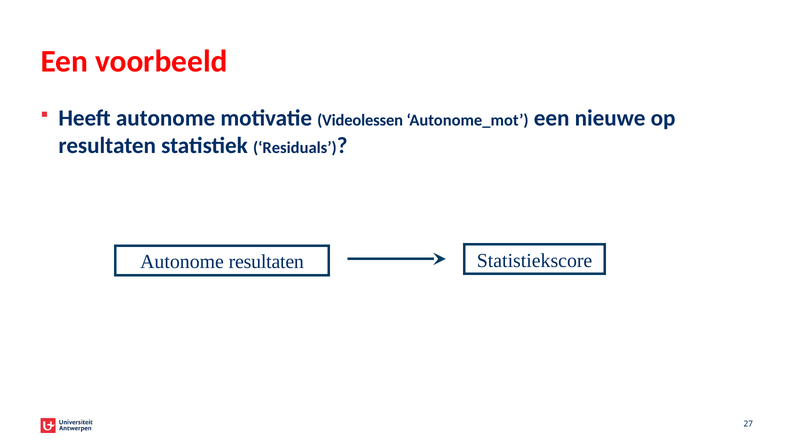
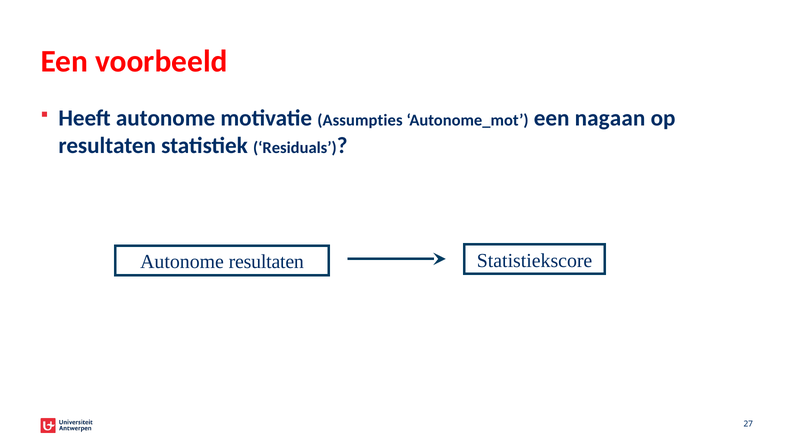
Videolessen: Videolessen -> Assumpties (360, 120)
nieuwe: nieuwe -> nagaan (610, 118)
